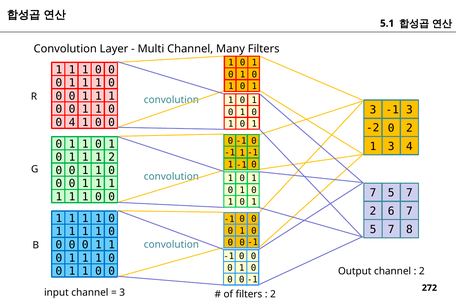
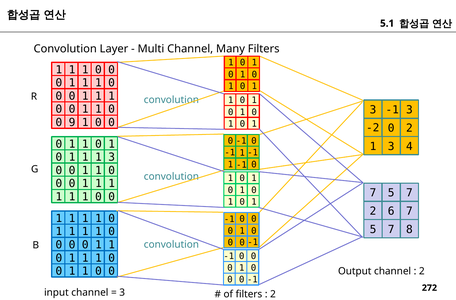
0 4: 4 -> 9 (72, 122)
1 1 2: 2 -> 3 (112, 157)
